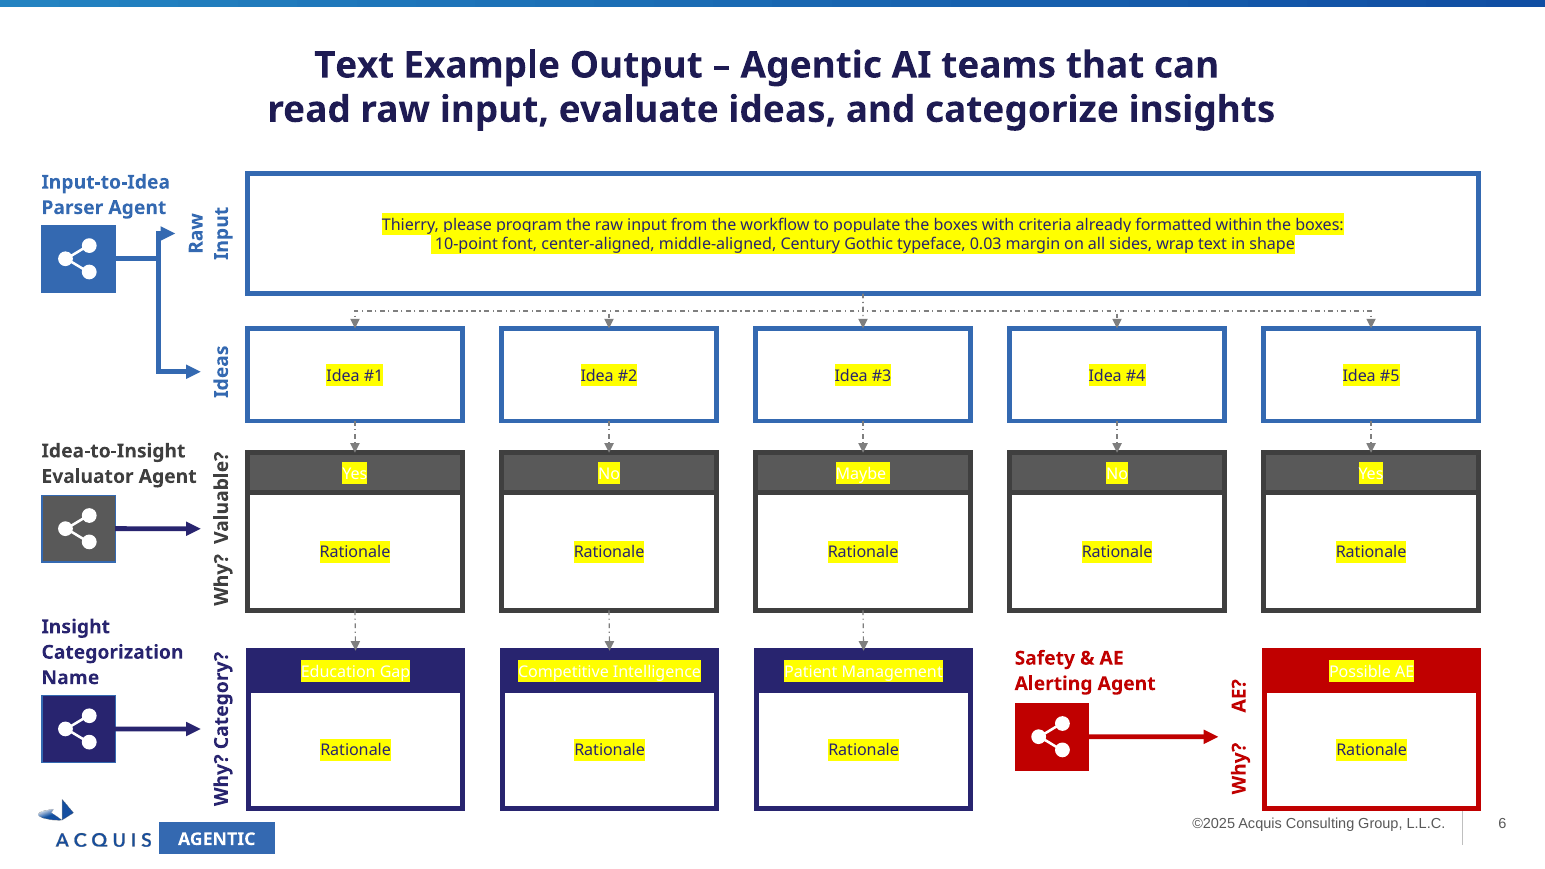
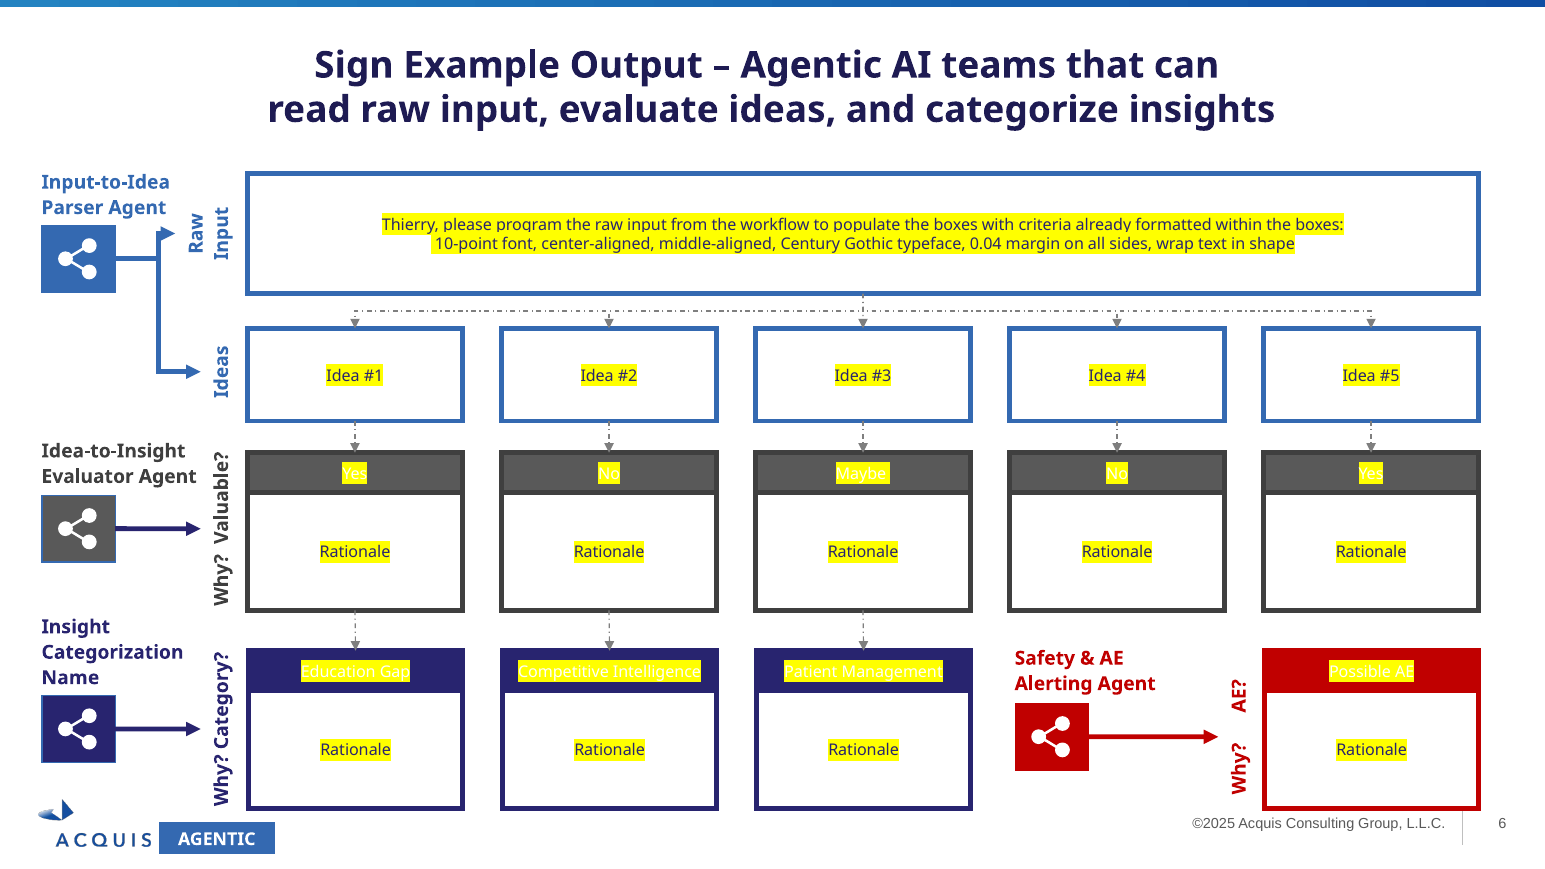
Text: Text -> Sign (354, 65)
0.03: 0.03 -> 0.04 (986, 244)
